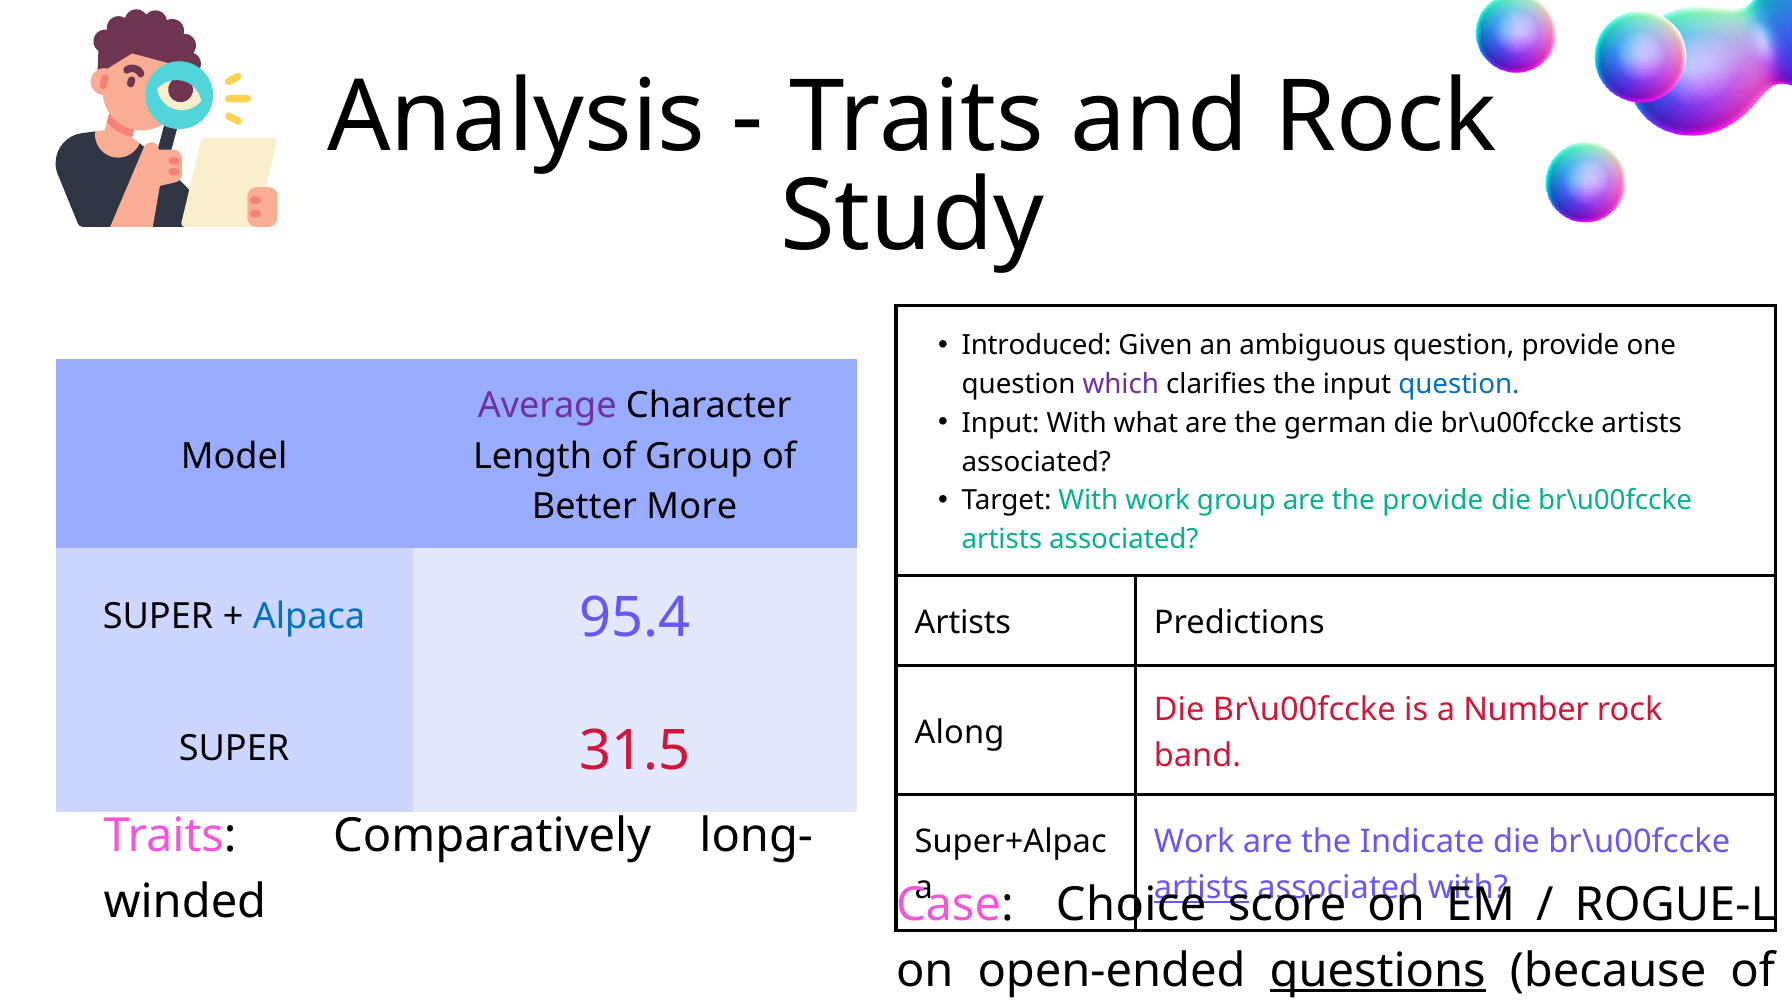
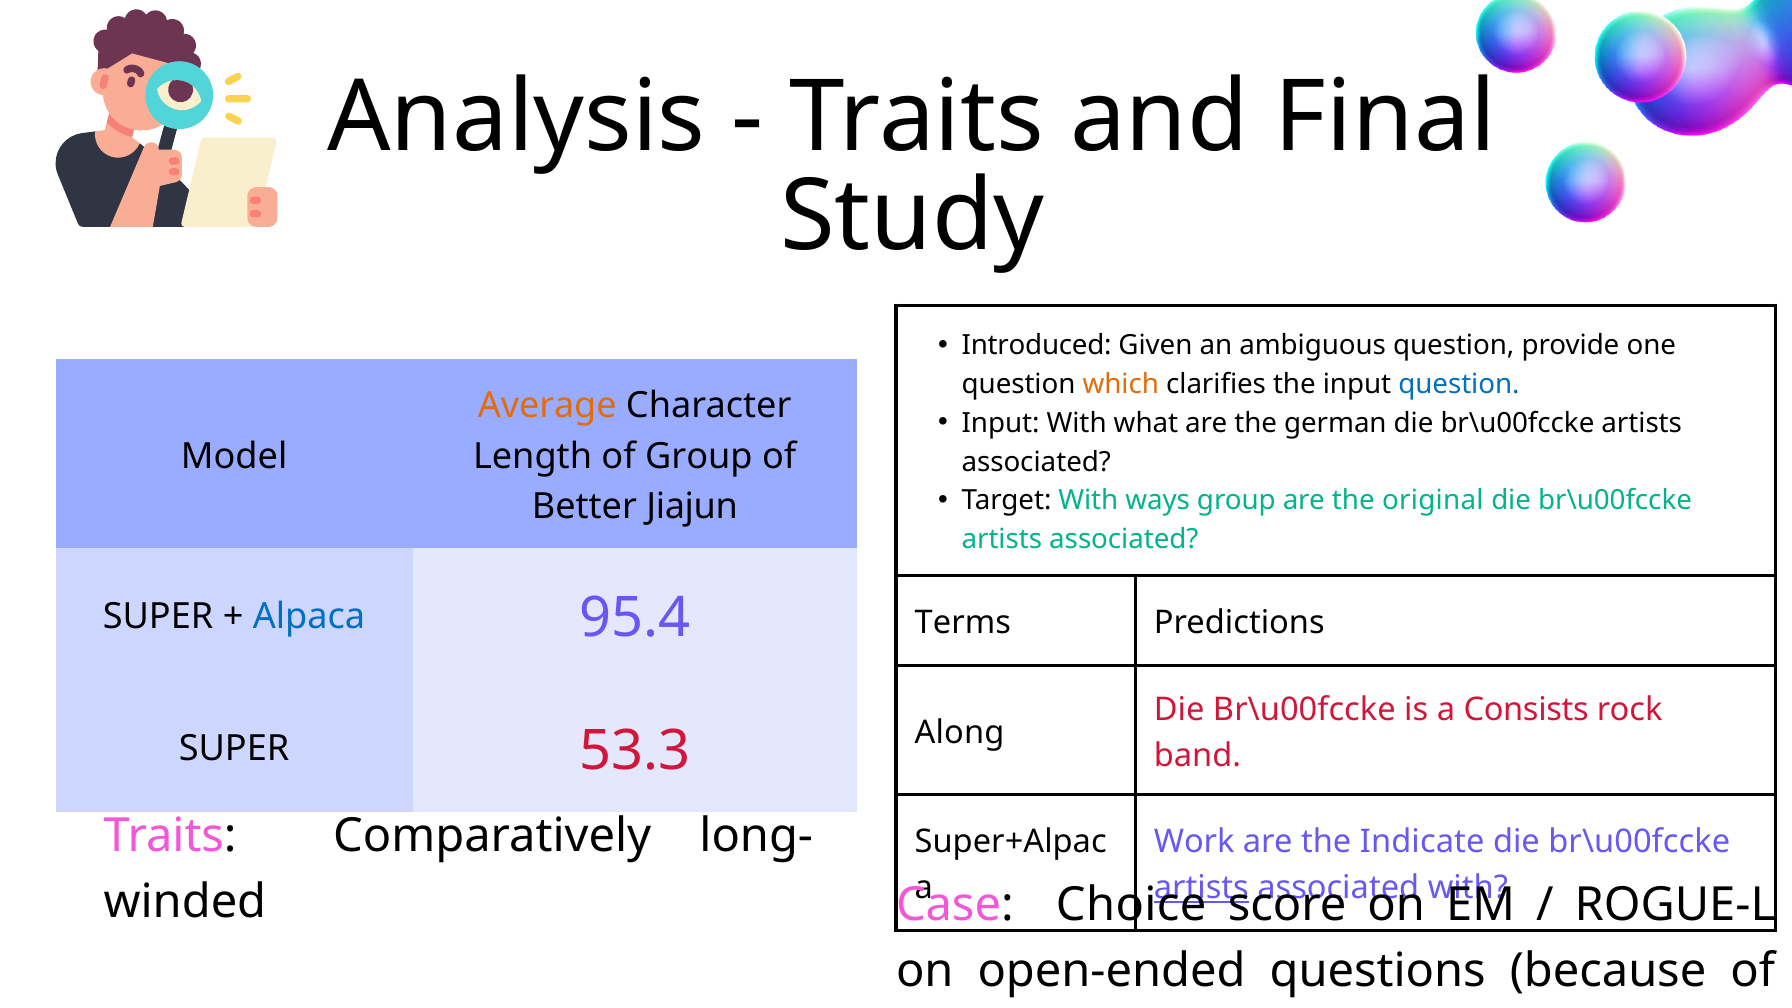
and Rock: Rock -> Final (1386, 118)
which colour: purple -> orange (1121, 384)
Average colour: purple -> orange (547, 406)
With work: work -> ways (1158, 501)
the provide: provide -> original (1433, 501)
More: More -> Jiajun (692, 507)
Artists: Artists -> Terms (963, 623)
Number: Number -> Consists (1526, 710)
31.5: 31.5 -> 53.3 (635, 751)
questions underline: present -> none (1378, 971)
